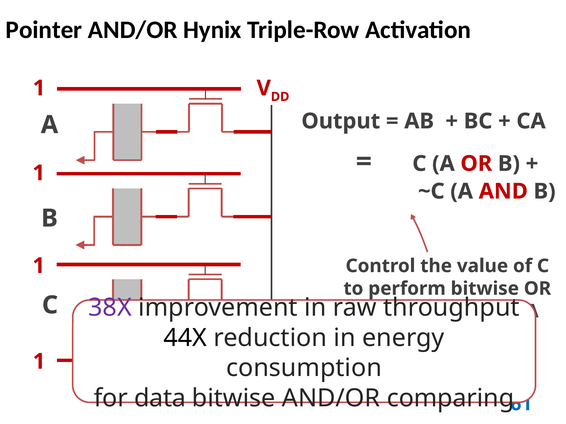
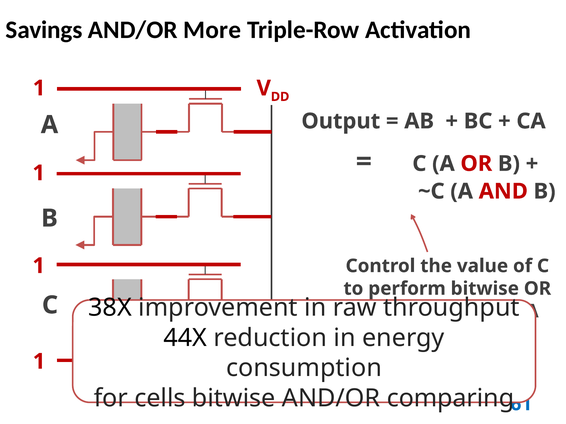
Pointer: Pointer -> Savings (44, 30)
Hynix: Hynix -> More (212, 30)
38X colour: purple -> black (110, 308)
data: data -> cells (160, 399)
